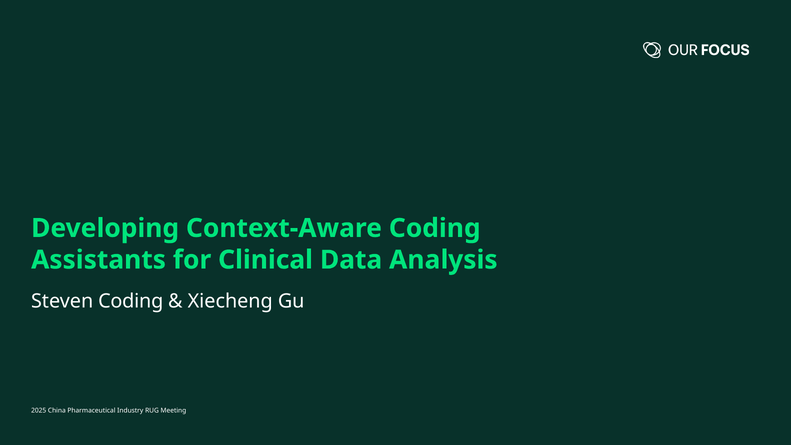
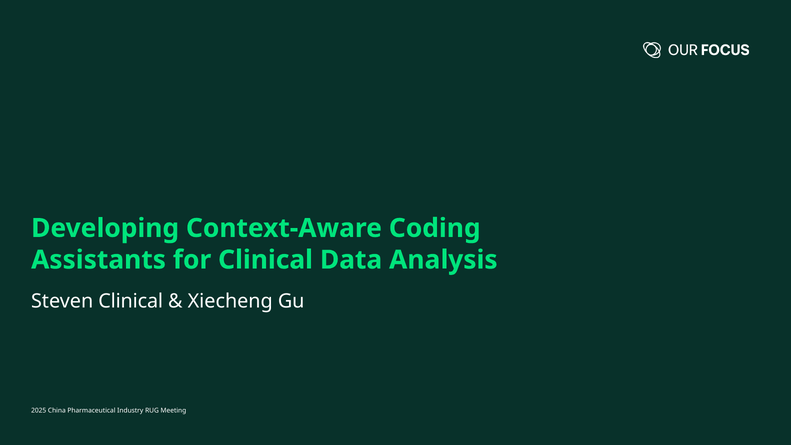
Steven Coding: Coding -> Clinical (131, 301)
